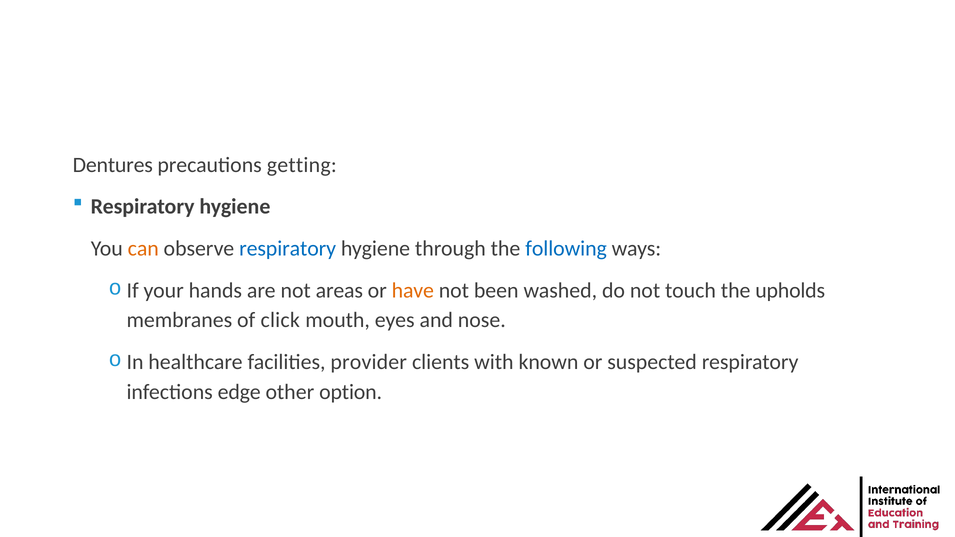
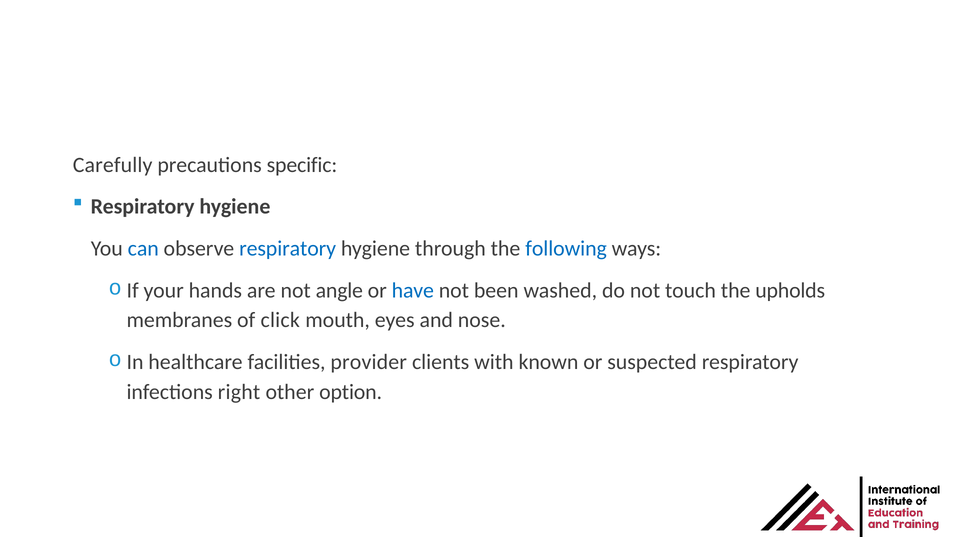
Dentures: Dentures -> Carefully (113, 165)
getting: getting -> specific (302, 165)
can colour: orange -> blue (143, 249)
areas: areas -> angle (339, 290)
have colour: orange -> blue (413, 290)
edge: edge -> right (239, 392)
